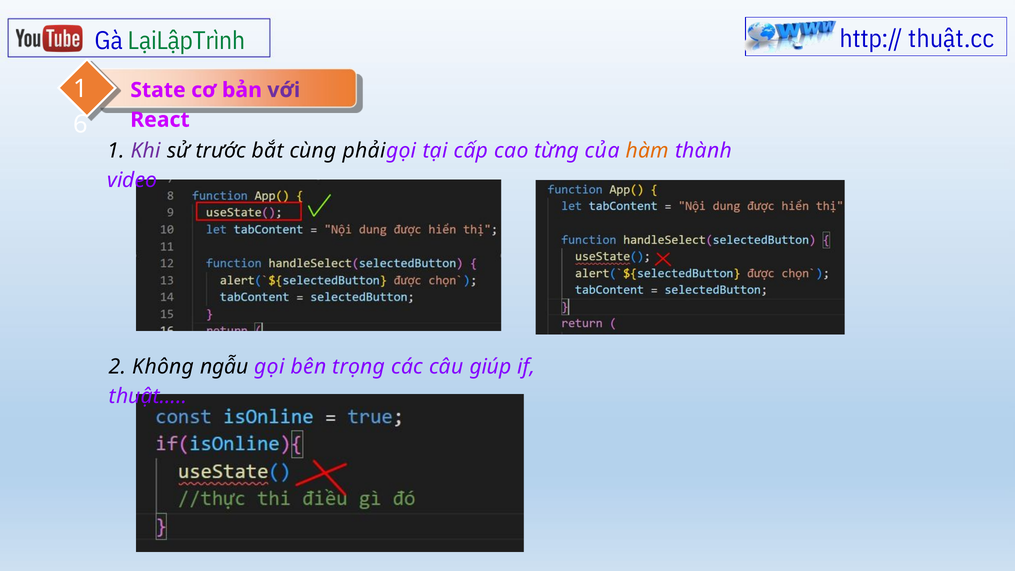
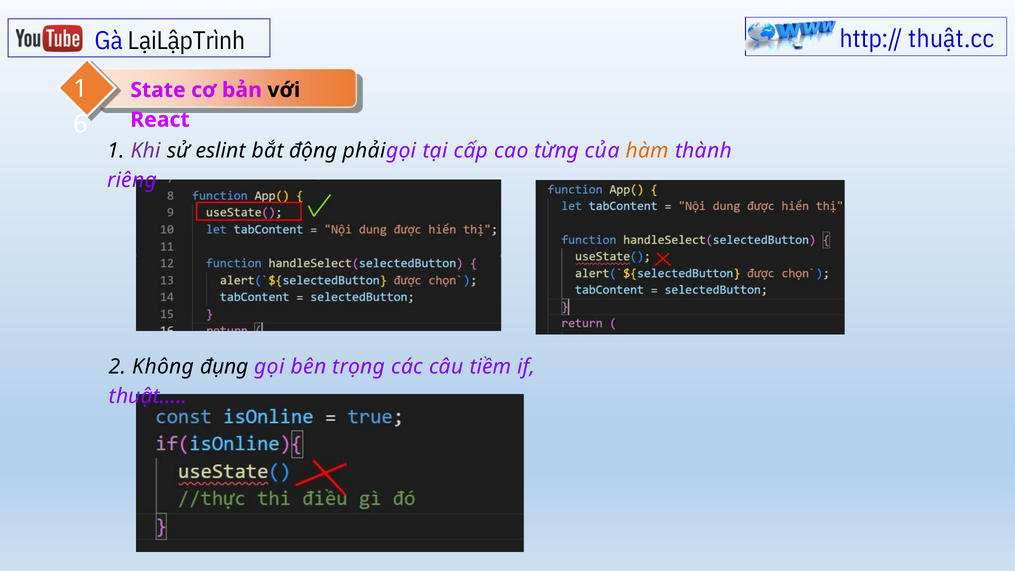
LạiLậpTrình colour: green -> black (186, 41)
với colour: purple -> black (284, 90)
trước: trước -> eslint (221, 151)
cùng: cùng -> động (313, 151)
video: video -> riêng (132, 180)
ngẫu: ngẫu -> đụng (224, 367)
giúp: giúp -> tiềm (490, 367)
